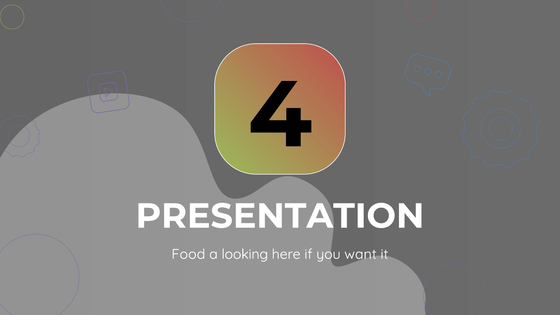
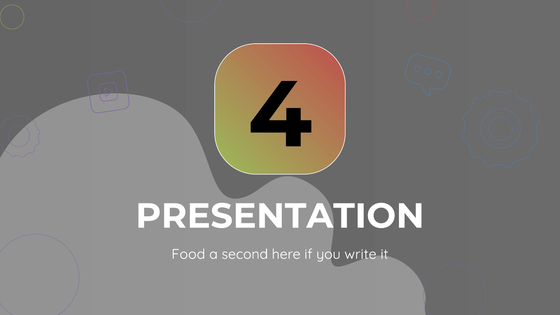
looking: looking -> second (245, 254)
want: want -> write (360, 254)
